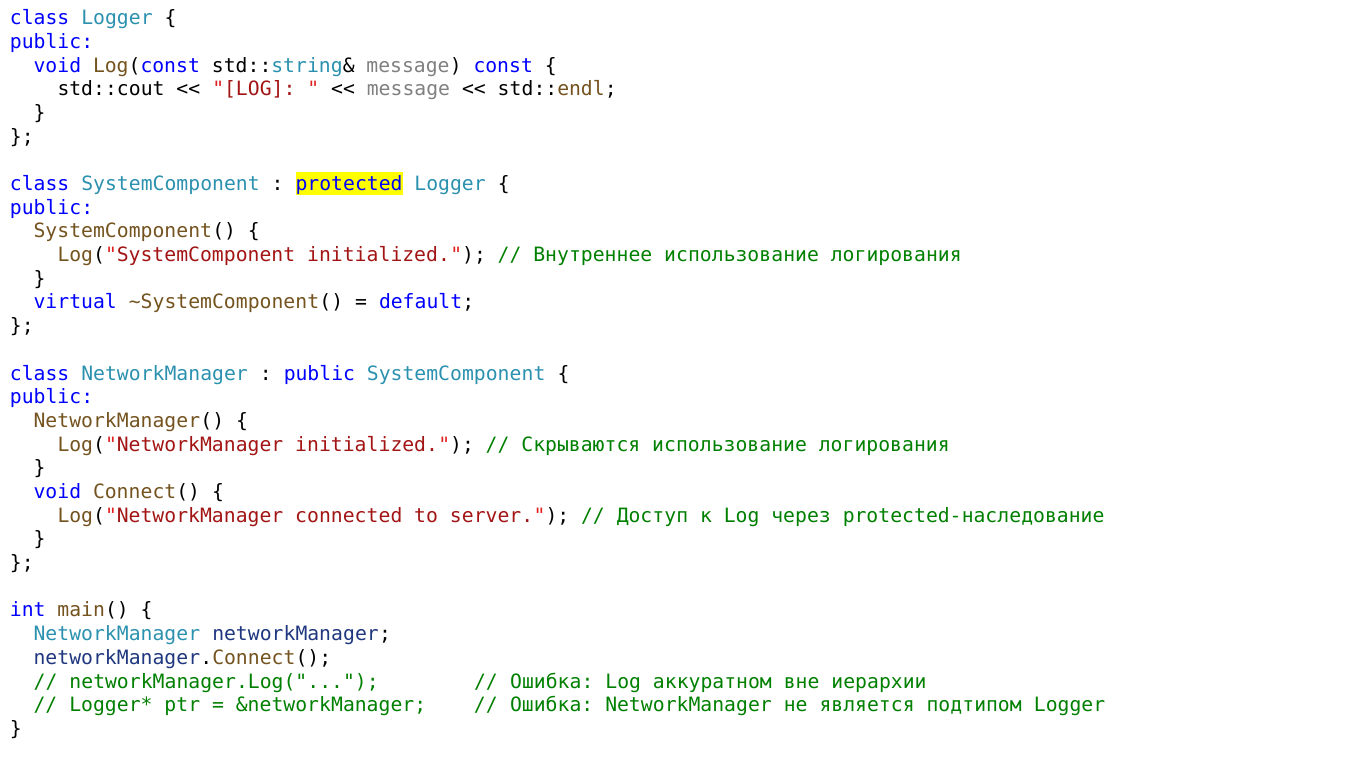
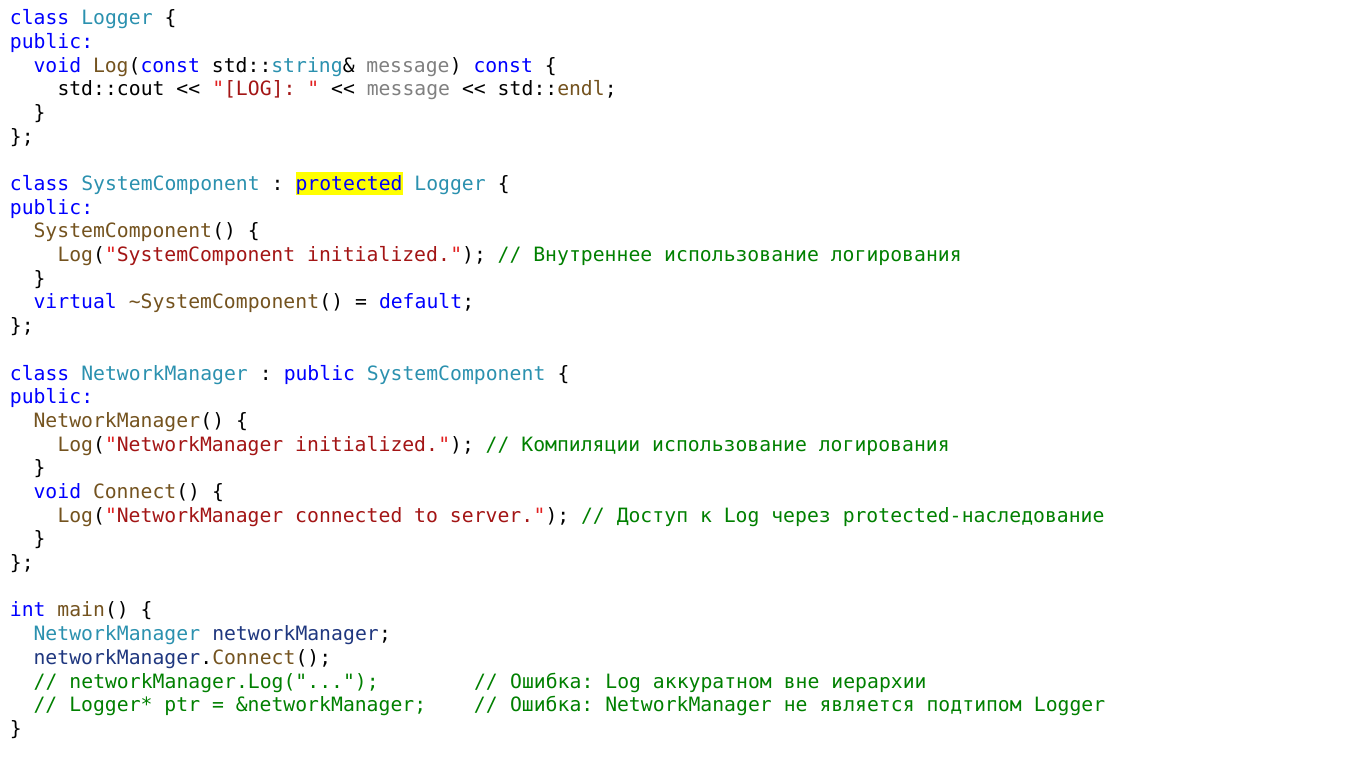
Скрываются: Скрываются -> Компиляции (581, 445)
